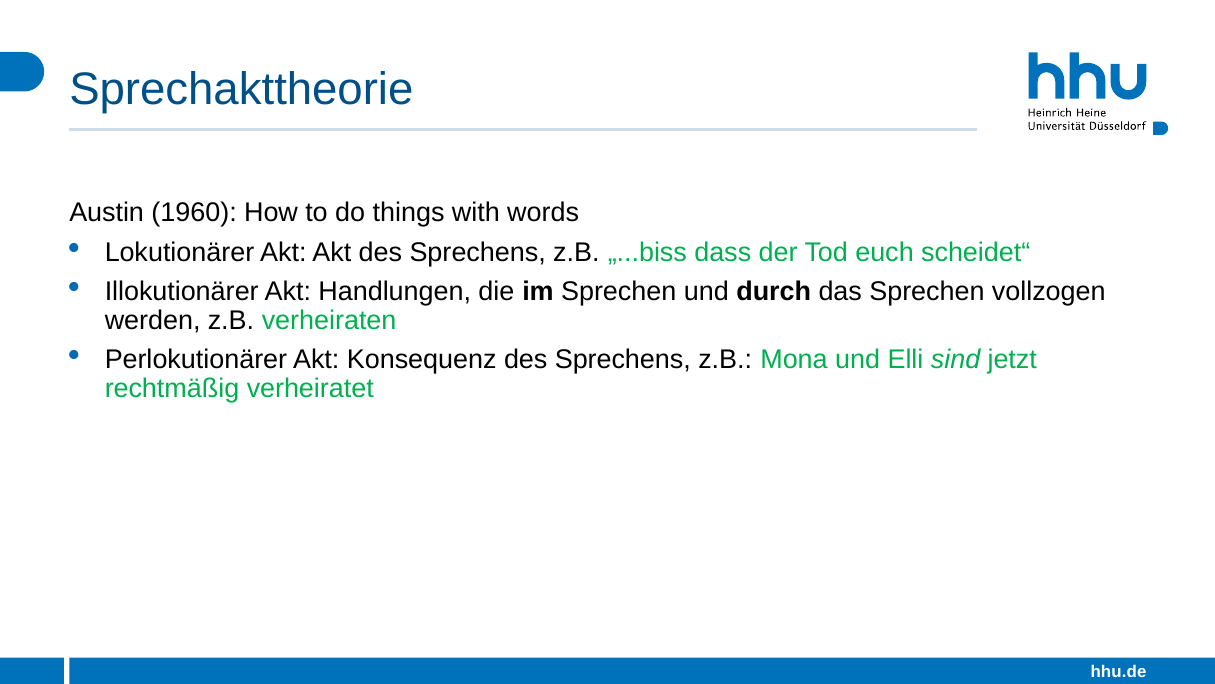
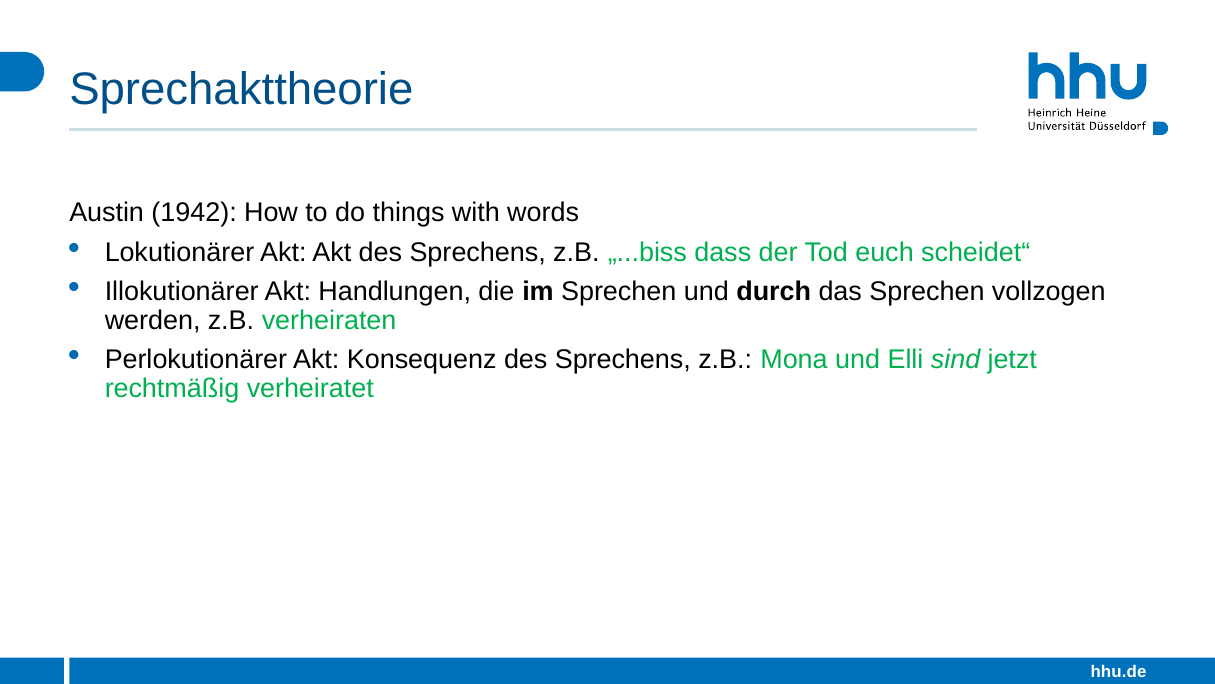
1960: 1960 -> 1942 (194, 213)
